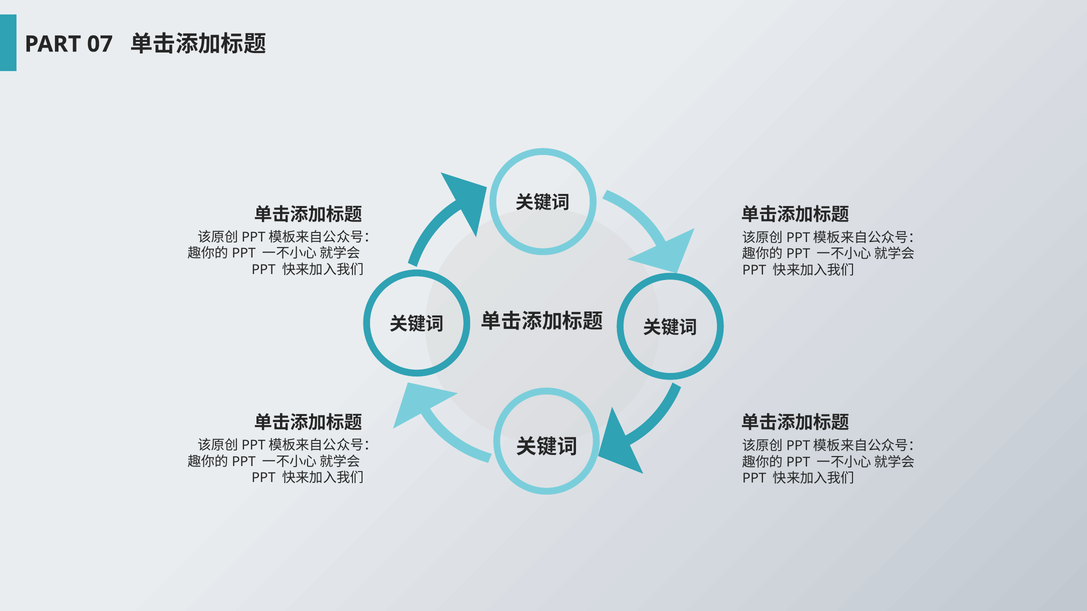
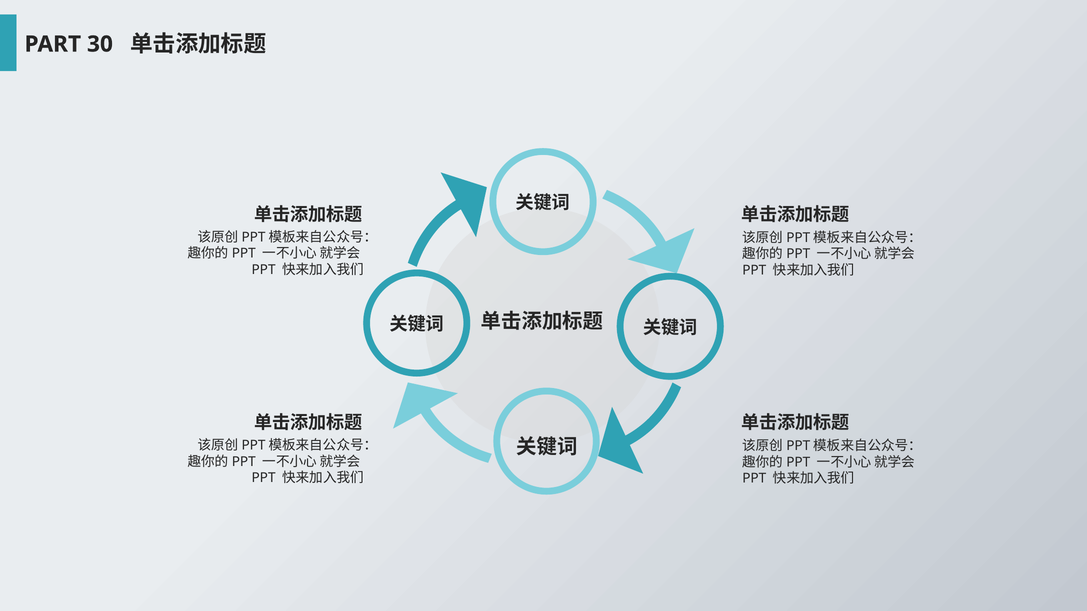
07: 07 -> 30 (100, 44)
